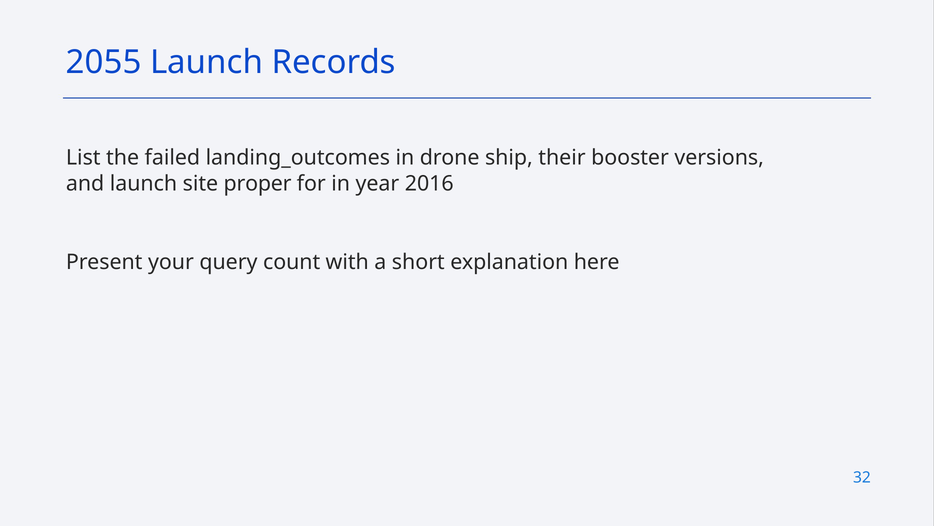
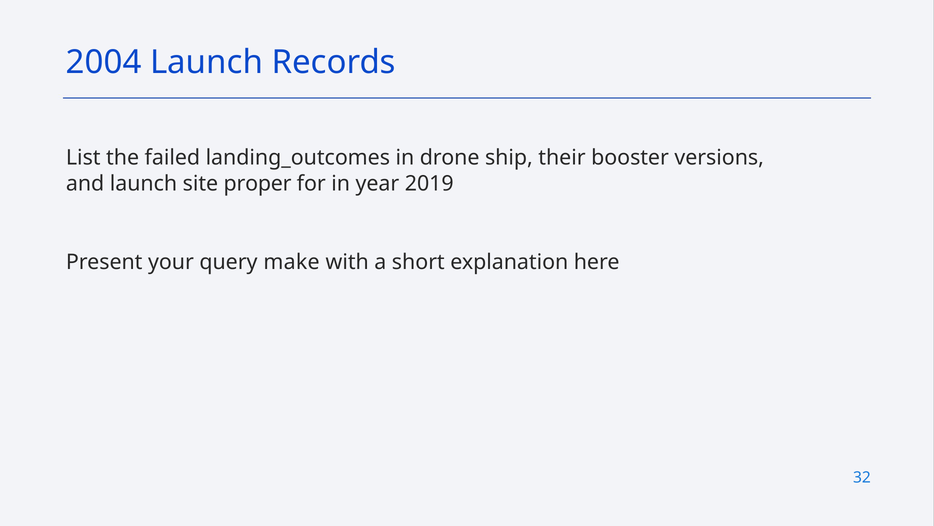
2055: 2055 -> 2004 (104, 62)
2016: 2016 -> 2019 (429, 183)
count: count -> make (292, 262)
